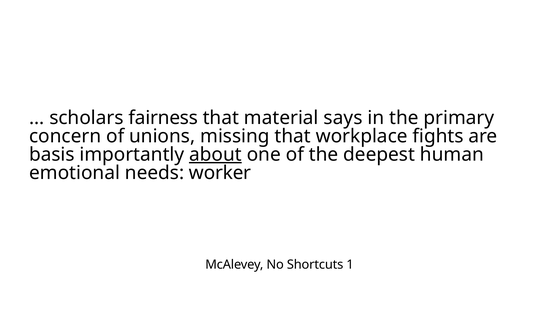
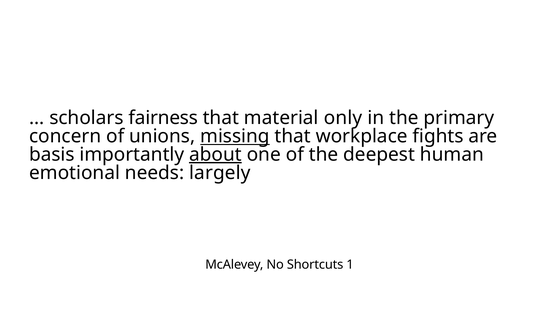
says: says -> only (343, 118)
missing underline: none -> present (235, 136)
worker: worker -> largely (220, 173)
